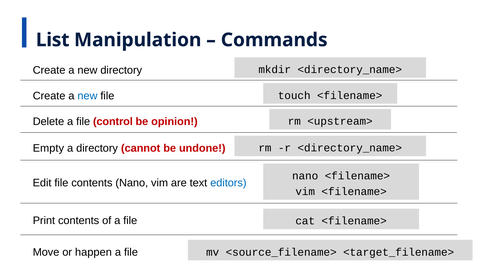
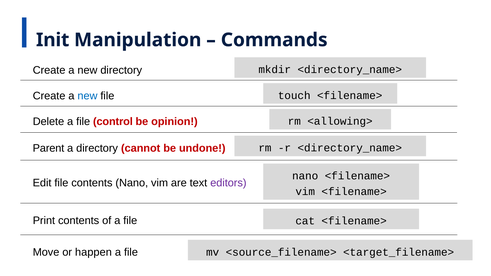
List: List -> Init (53, 40)
<upstream>: <upstream> -> <allowing> (340, 121)
Empty: Empty -> Parent (49, 148)
editors colour: blue -> purple (228, 183)
